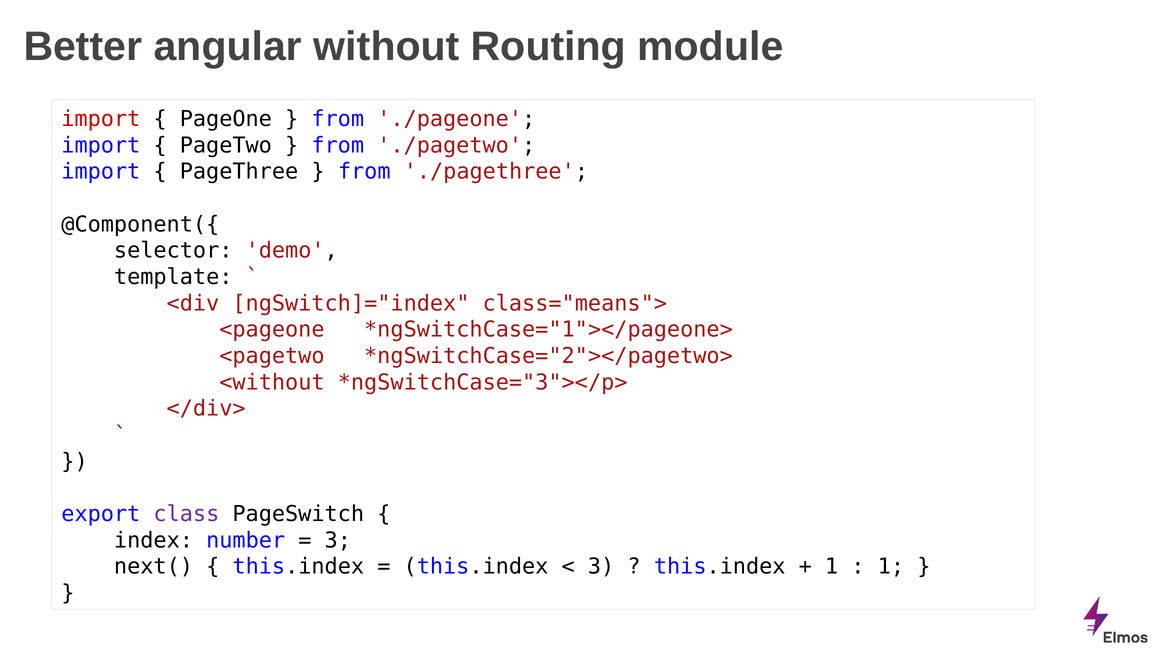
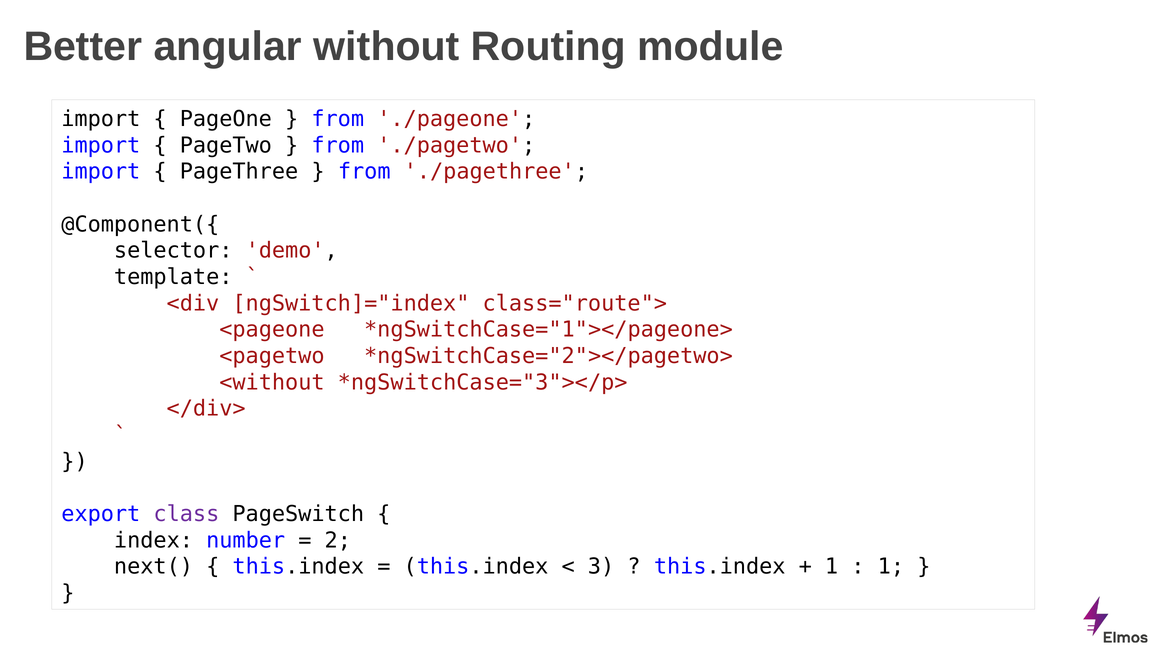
import colour: red -> black (101, 119)
class="means">: class="means"> -> class="route"> (575, 303)
3: 3 -> 2 (338, 540)
